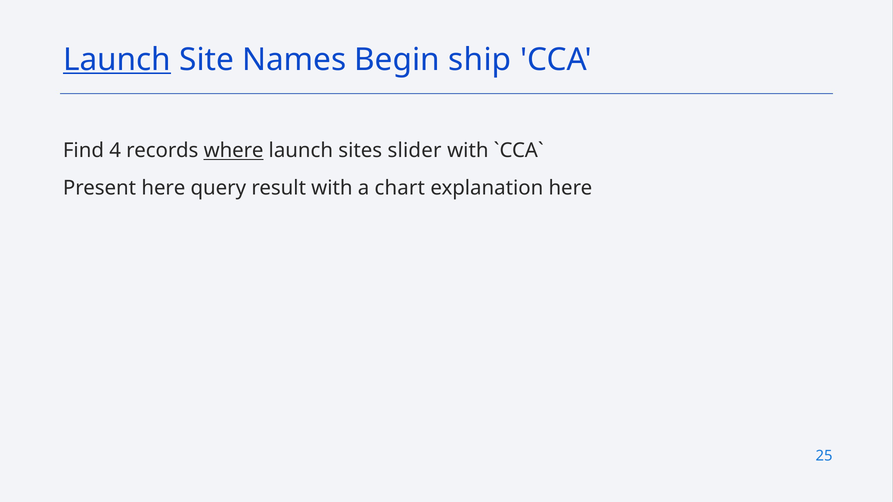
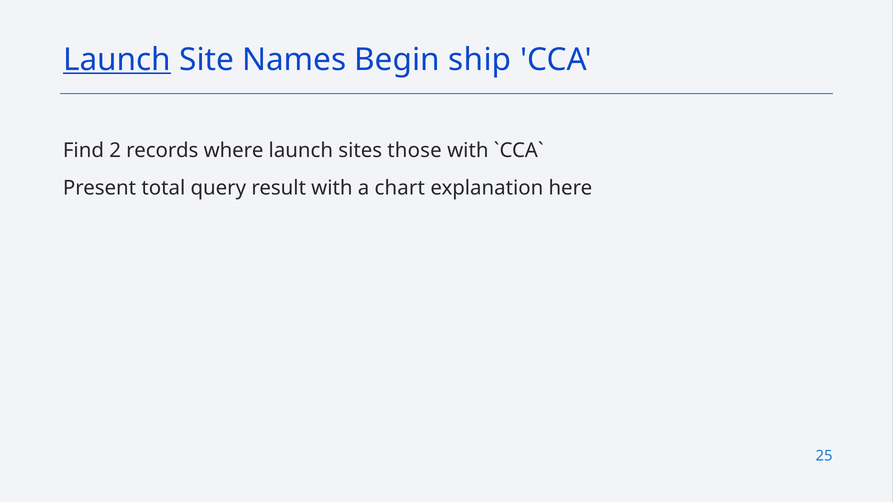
4: 4 -> 2 (115, 151)
where underline: present -> none (234, 151)
slider: slider -> those (415, 151)
Present here: here -> total (163, 188)
